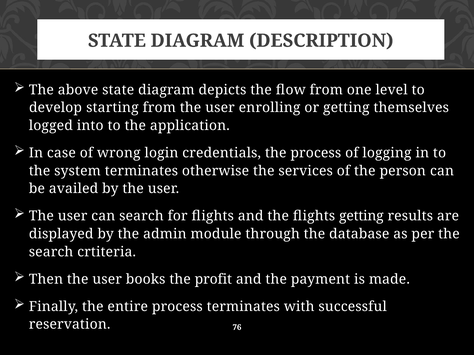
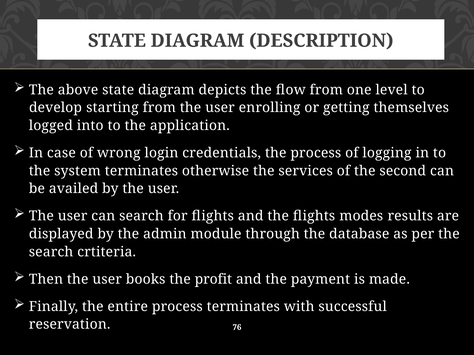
person: person -> second (403, 171)
flights getting: getting -> modes (361, 216)
